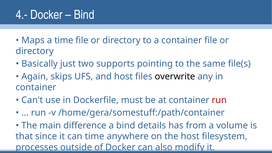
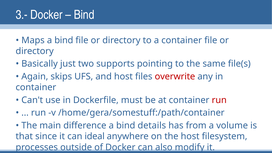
4.-: 4.- -> 3.- (22, 15)
Maps a time: time -> bind (64, 40)
overwrite colour: black -> red (175, 76)
can time: time -> ideal (95, 136)
